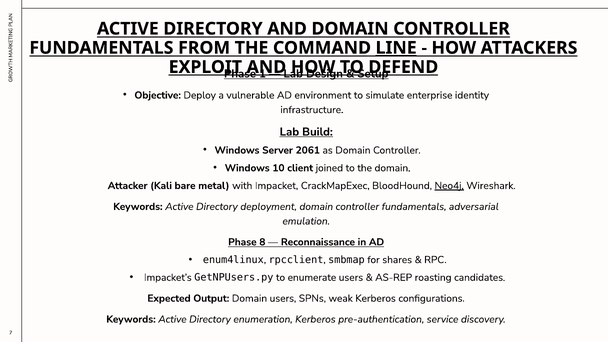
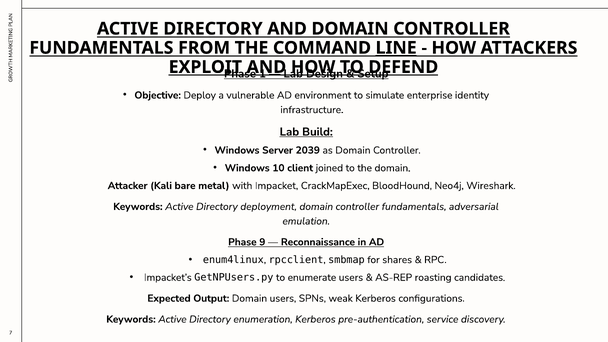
2061: 2061 -> 2039 (308, 150)
Neo4j underline: present -> none (449, 186)
8: 8 -> 9 (262, 242)
